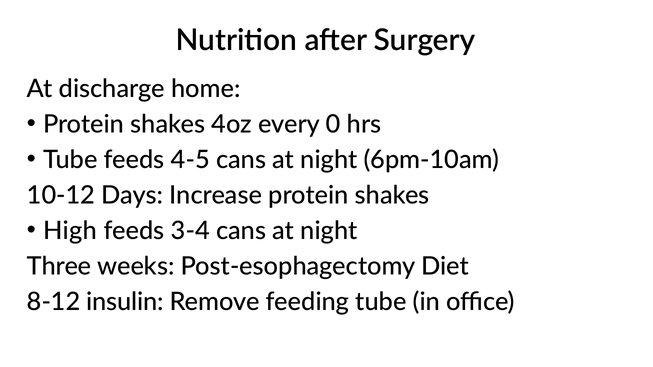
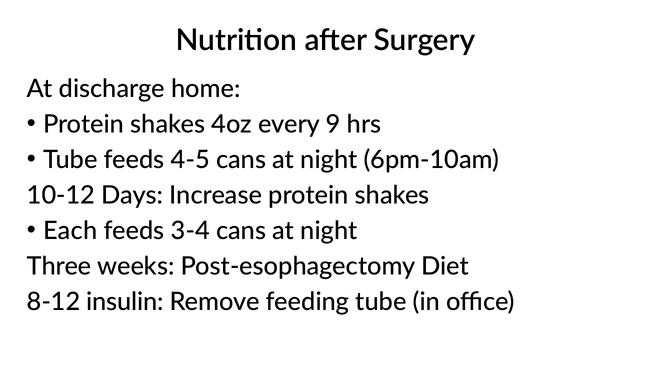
0: 0 -> 9 (333, 124)
High: High -> Each (70, 231)
